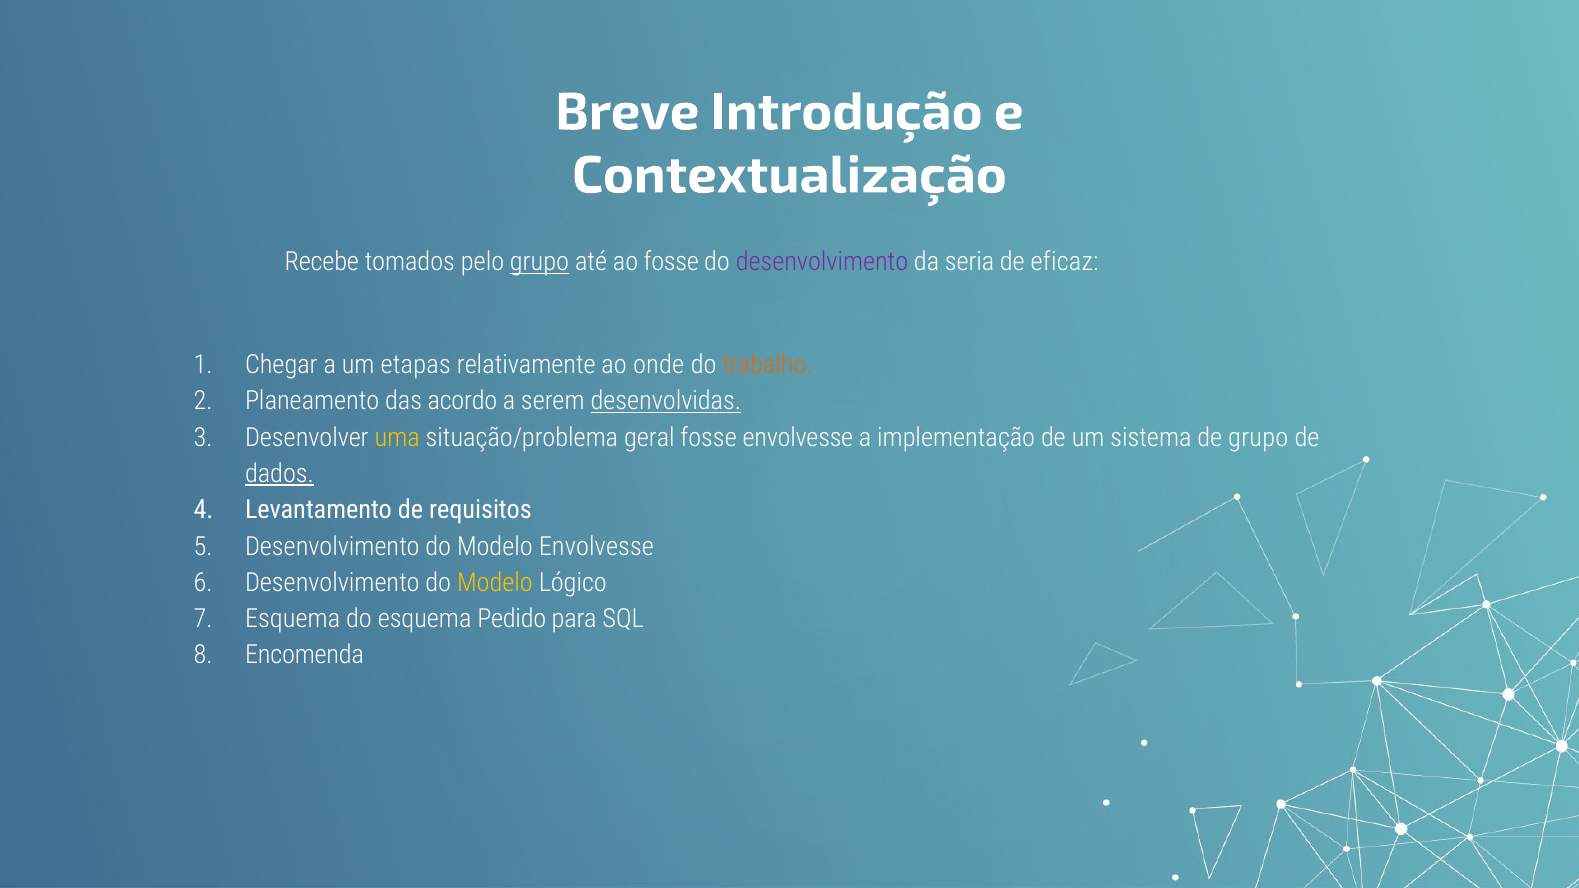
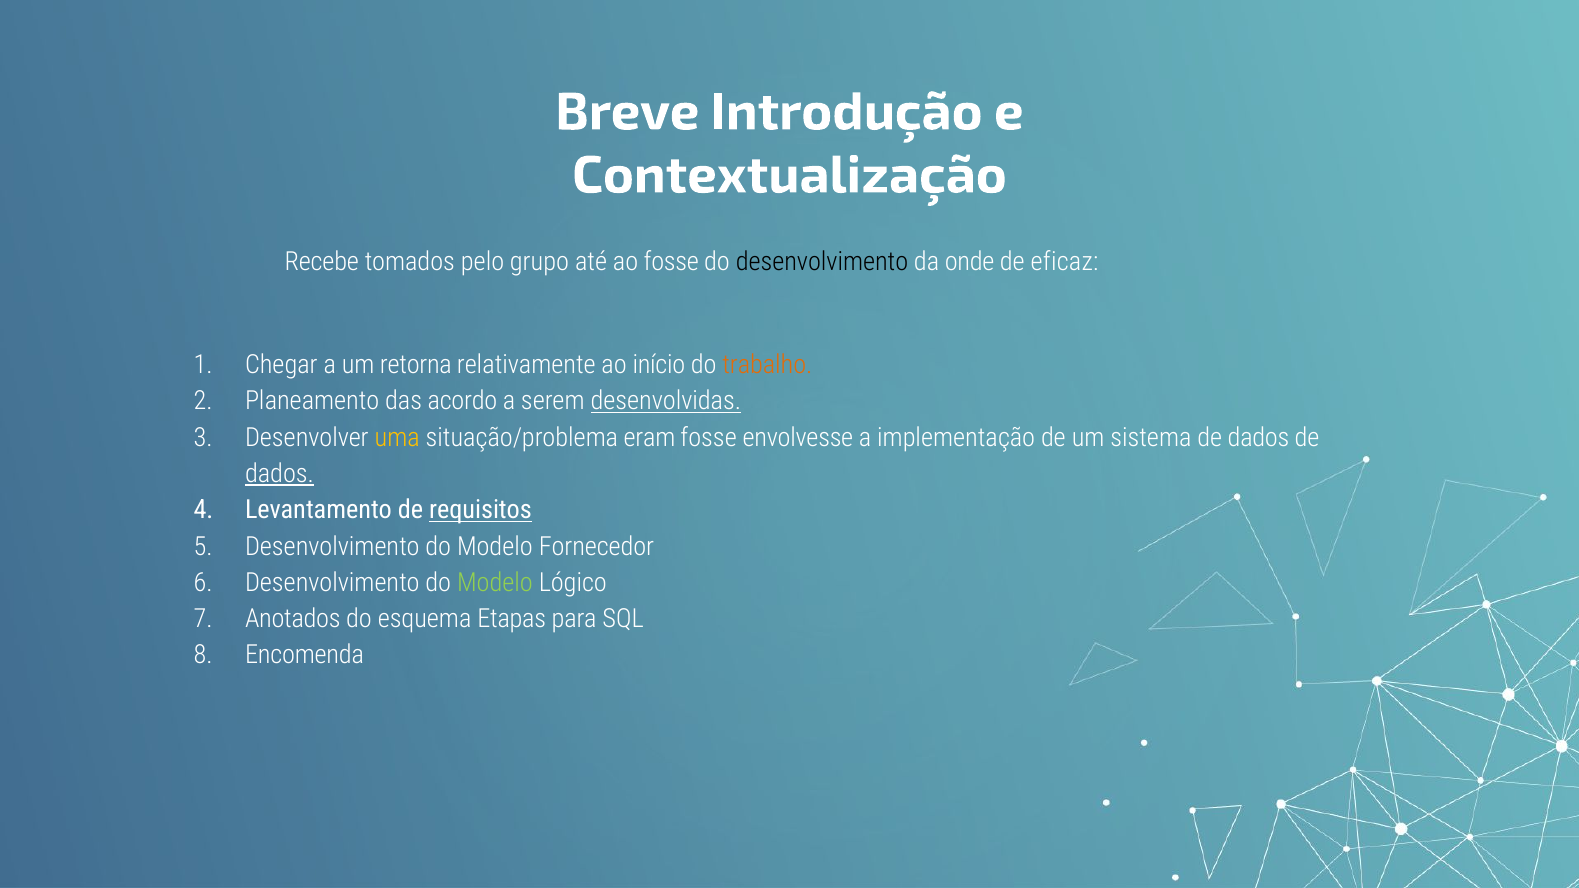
grupo underline: present -> none (539, 262)
desenvolvimento colour: purple -> black (822, 262)
seria: seria -> onde (970, 262)
etapas: etapas -> retorna (416, 365)
onde: onde -> início (659, 365)
geral: geral -> eram (649, 438)
sistema de grupo: grupo -> dados (1259, 438)
requisitos underline: none -> present (480, 510)
Modelo Envolvesse: Envolvesse -> Fornecedor (596, 547)
Modelo colour: yellow -> light green (495, 583)
Esquema: Esquema -> Anotados (293, 619)
Pedido: Pedido -> Etapas (512, 619)
